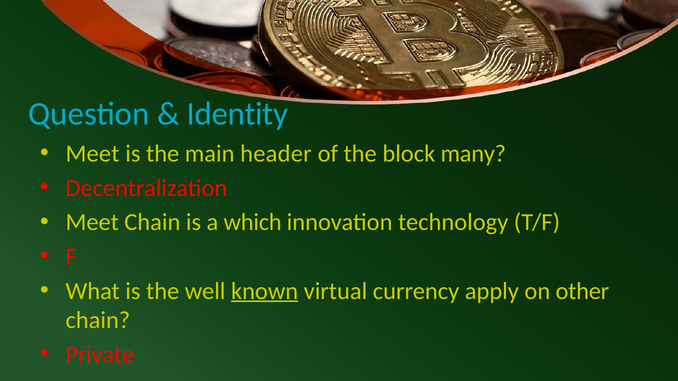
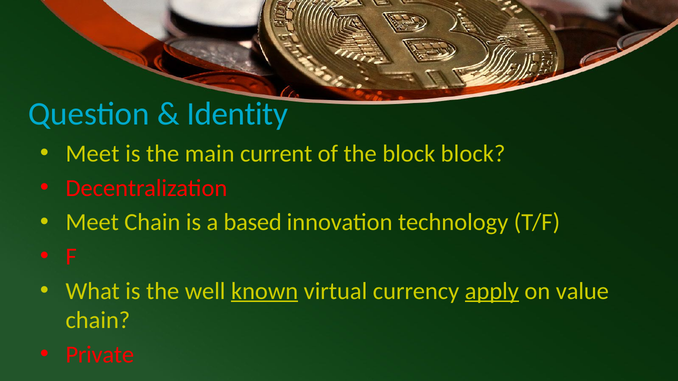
header: header -> current (276, 154)
block many: many -> block (473, 154)
which: which -> based (253, 223)
apply underline: none -> present (492, 291)
other: other -> value (582, 291)
